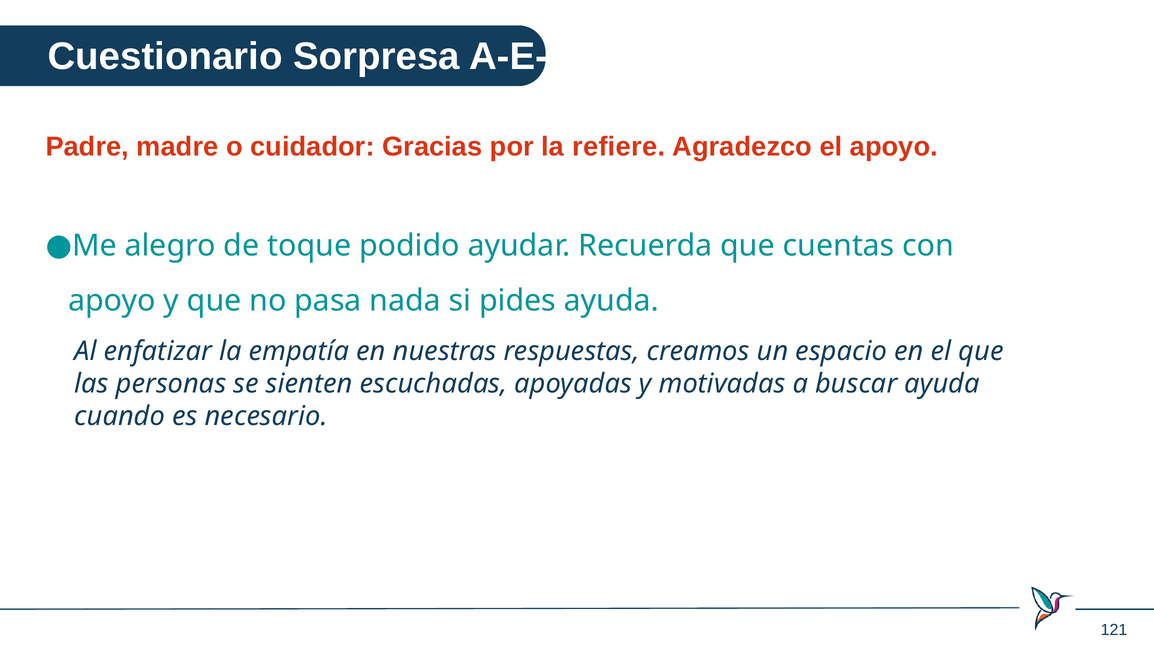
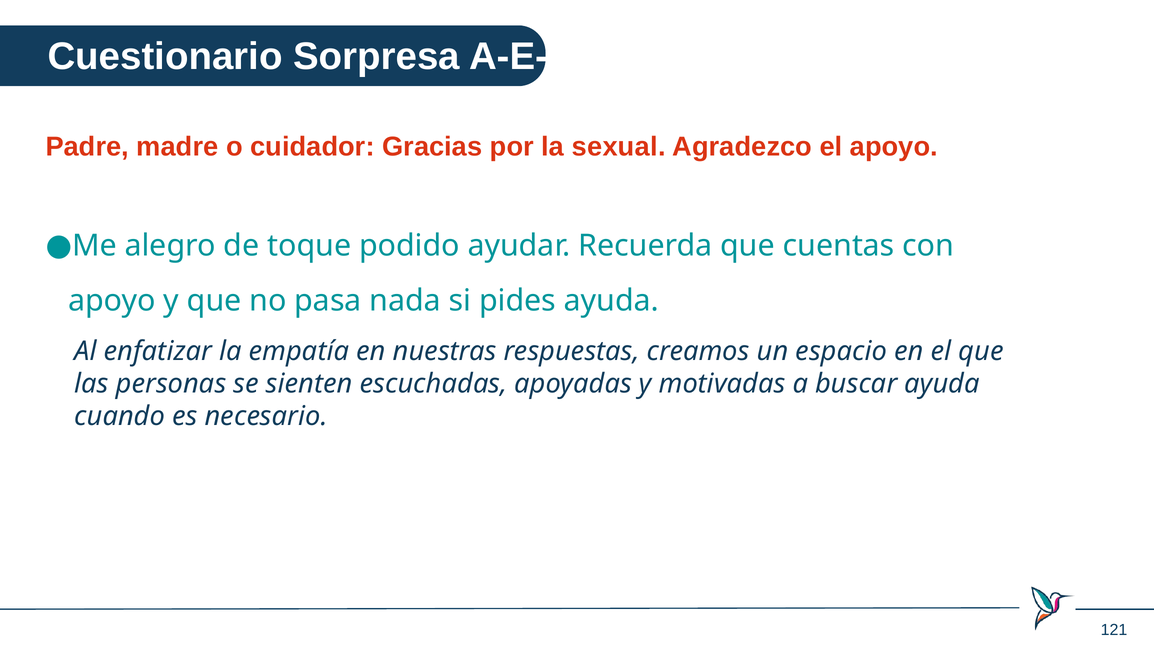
refiere: refiere -> sexual (619, 147)
